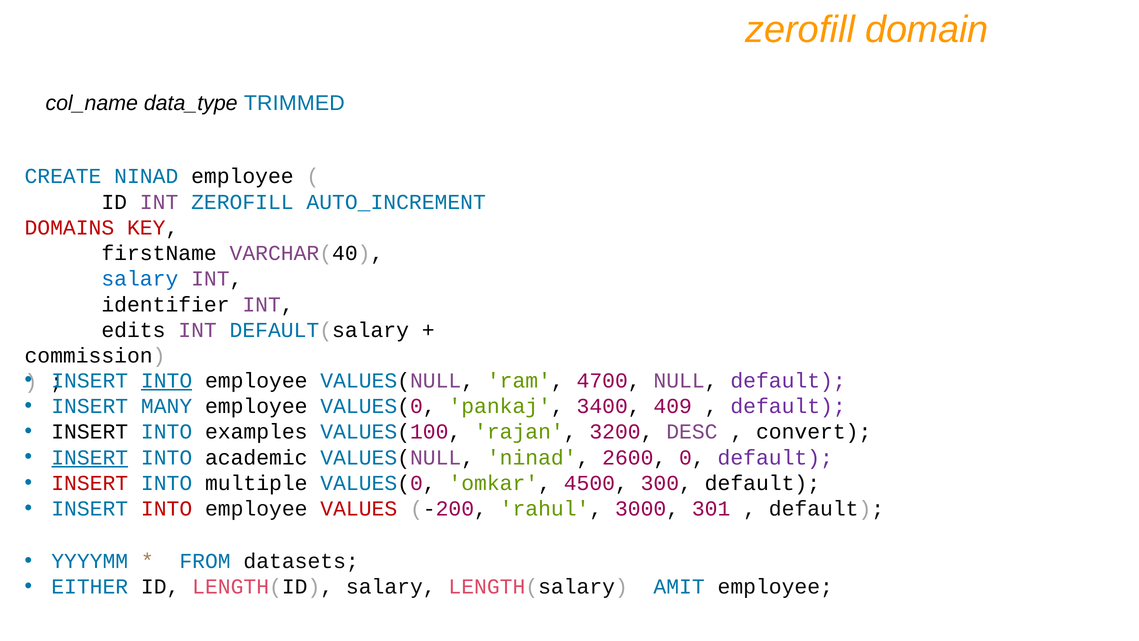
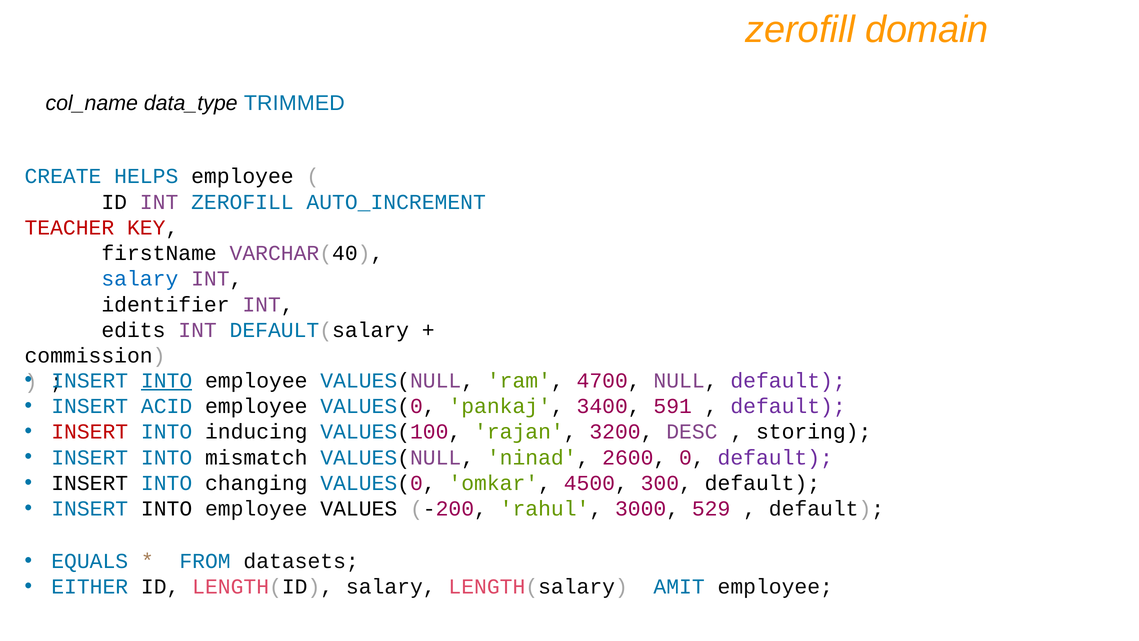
CREATE NINAD: NINAD -> HELPS (146, 176)
DOMAINS: DOMAINS -> TEACHER (69, 228)
MANY: MANY -> ACID (167, 406)
409: 409 -> 591 (673, 406)
INSERT colour: black -> red (90, 432)
examples: examples -> inducing (256, 432)
convert: convert -> storing (814, 432)
INSERT underline: present -> none (90, 457)
academic: academic -> mismatch (256, 457)
INSERT colour: red -> black (90, 483)
multiple: multiple -> changing (256, 483)
INTO colour: red -> black (167, 508)
VALUES colour: red -> black (359, 508)
301: 301 -> 529 (711, 508)
YYYYMM: YYYYMM -> EQUALS (90, 561)
